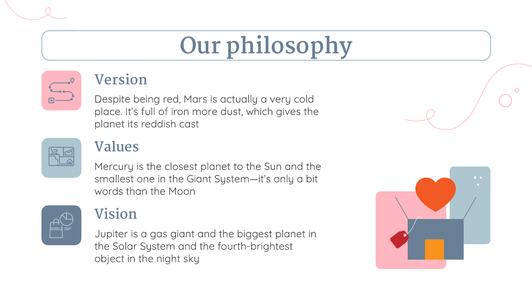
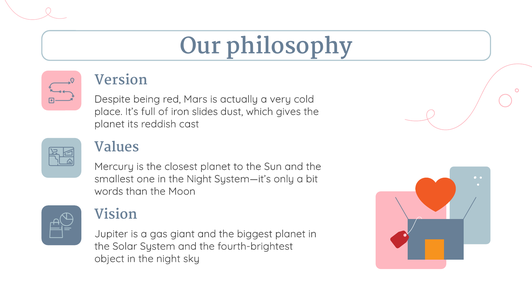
more: more -> slides (205, 112)
one in the Giant: Giant -> Night (199, 179)
